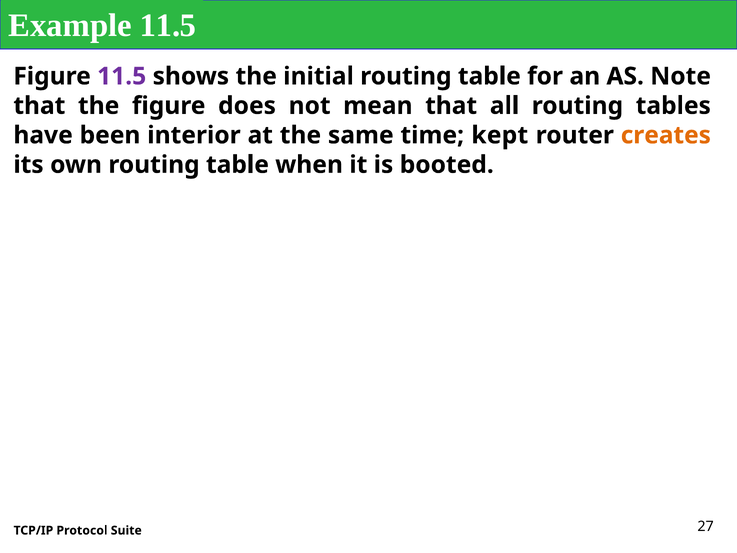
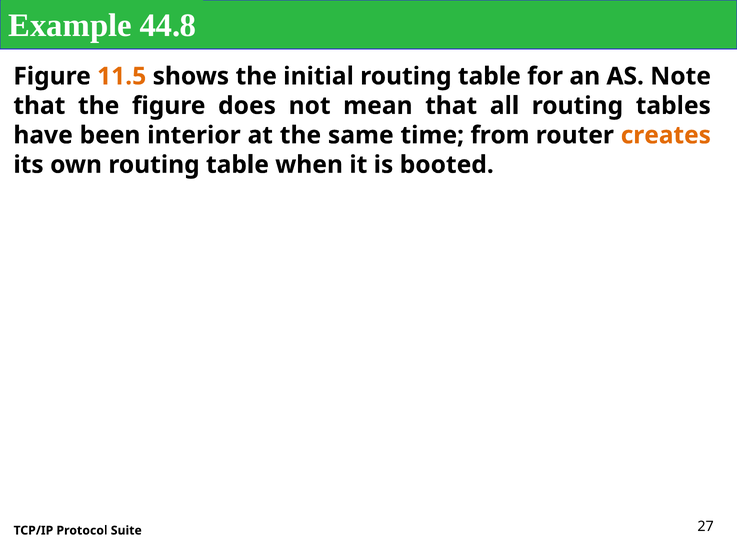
Example 11.5: 11.5 -> 44.8 (168, 26)
11.5 colour: purple -> orange (122, 76)
kept: kept -> from (500, 135)
